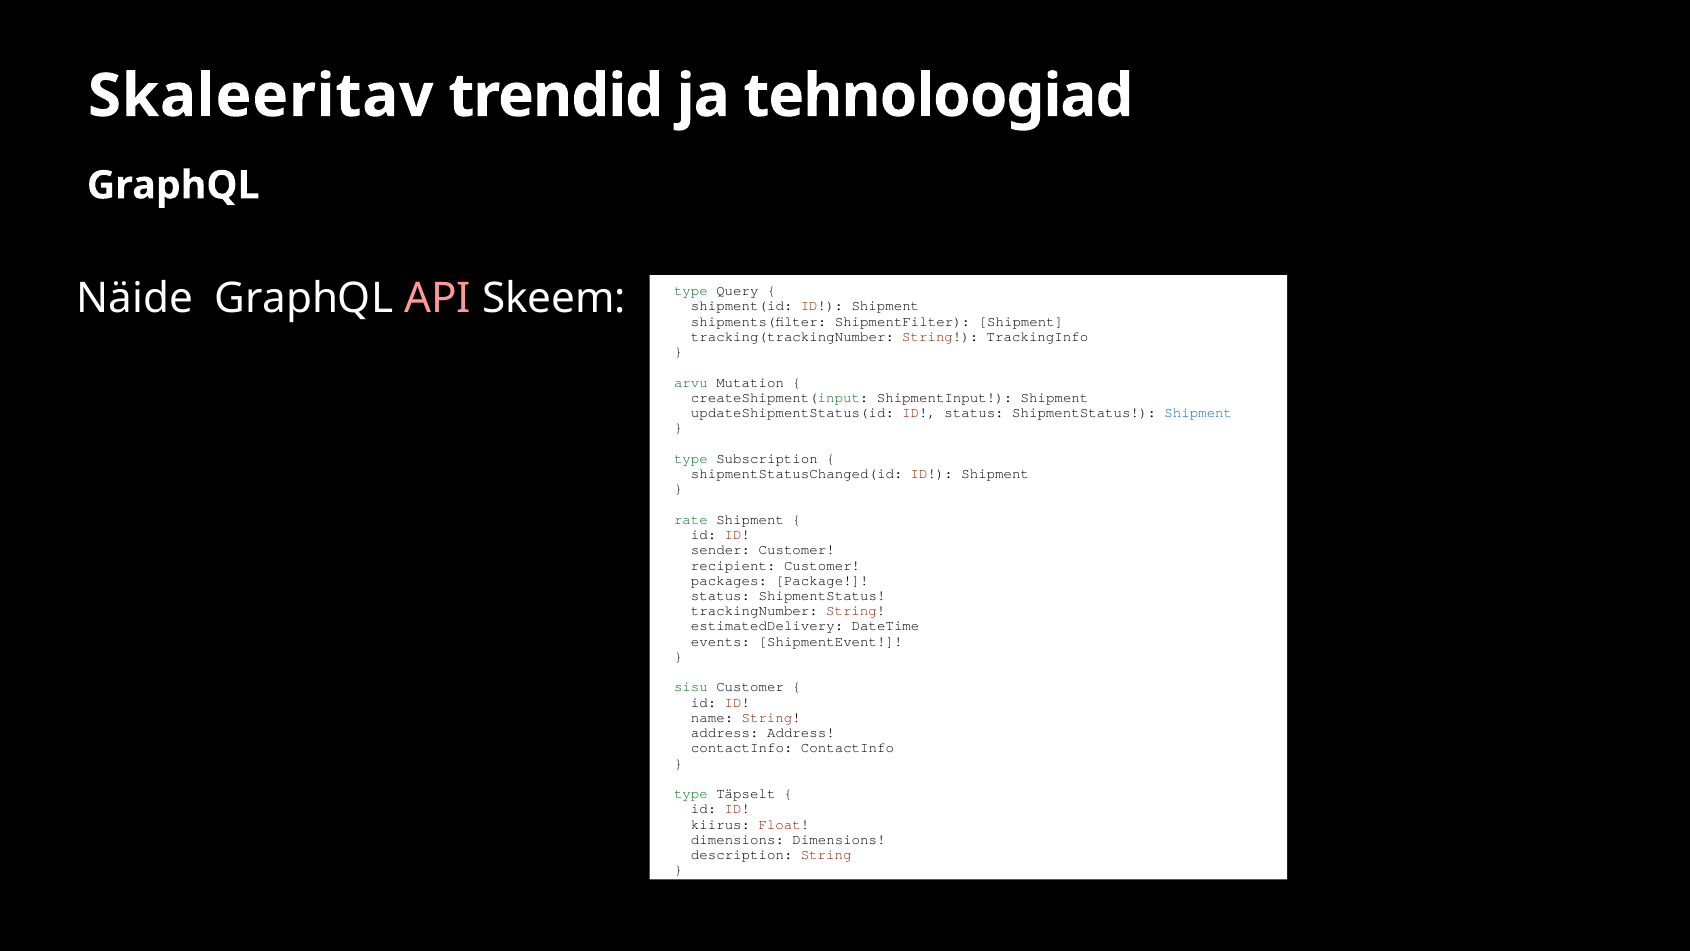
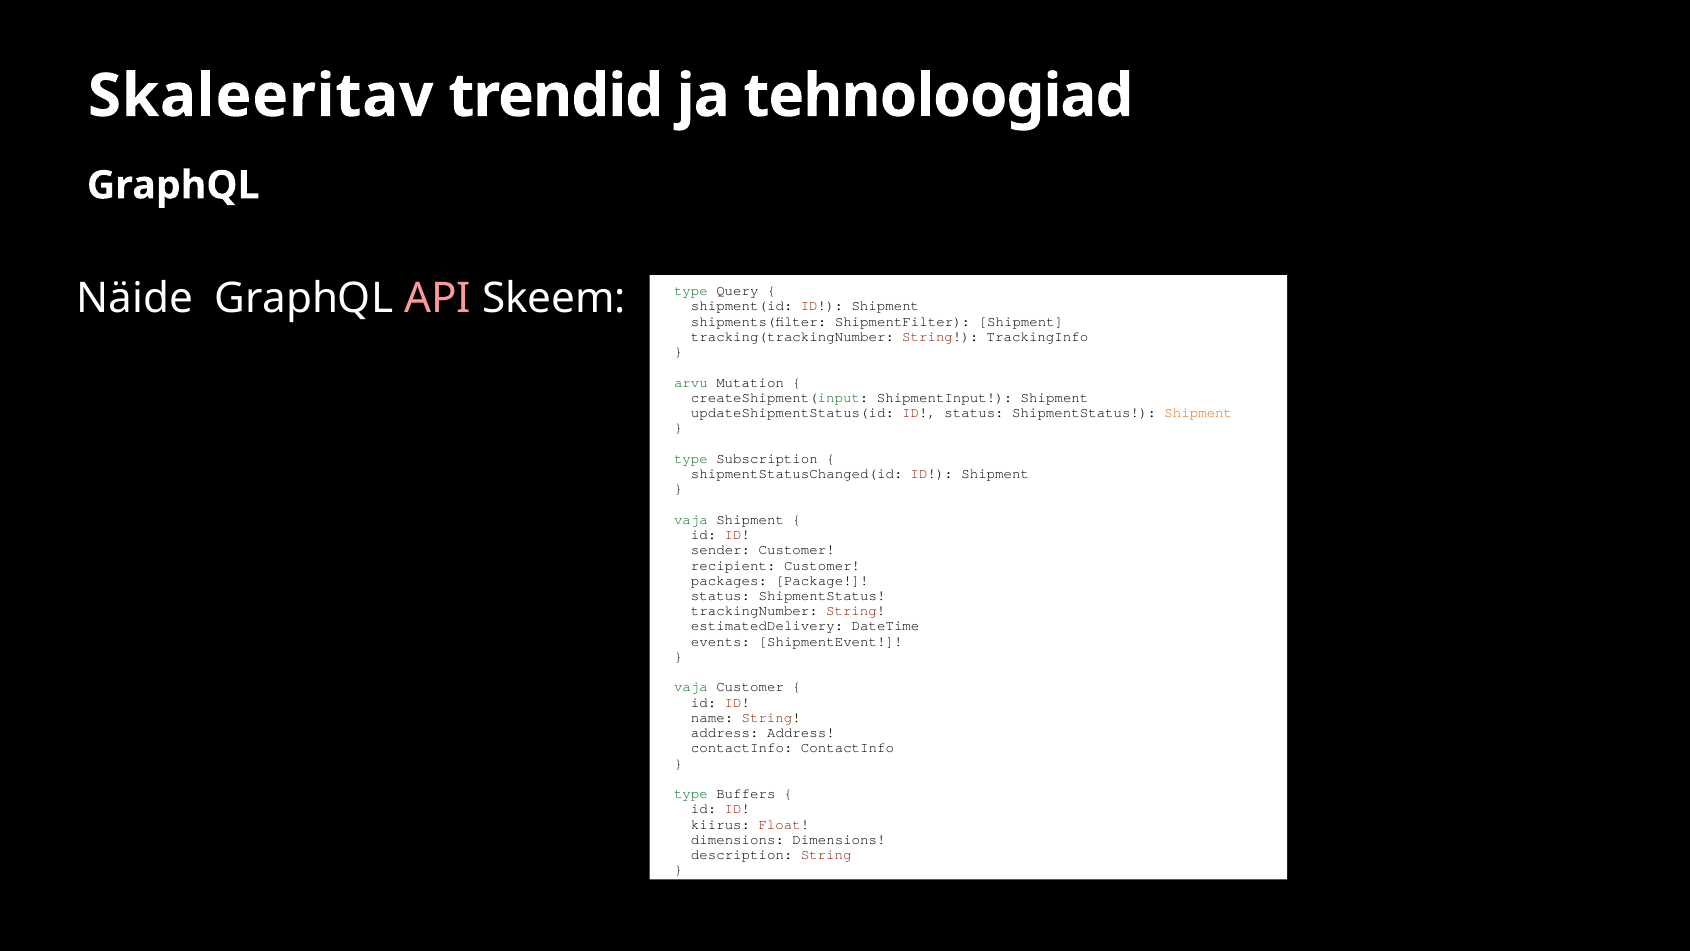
Shipment colour: blue -> orange (1198, 413)
rate: rate -> vaja (691, 519)
sisu: sisu -> vaja (691, 687)
Täpselt: Täpselt -> Buffers (746, 794)
